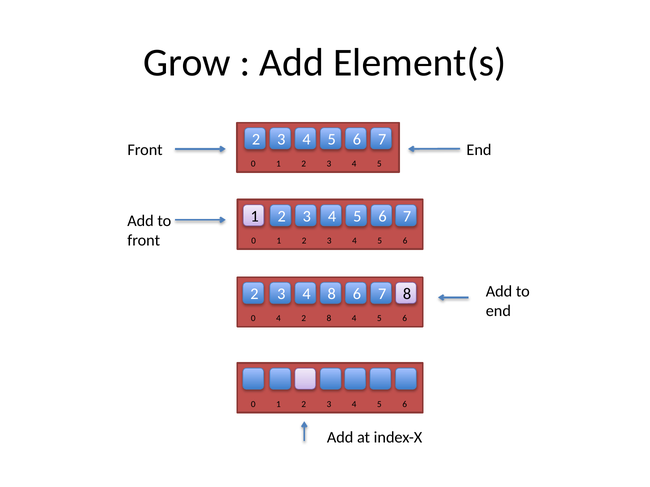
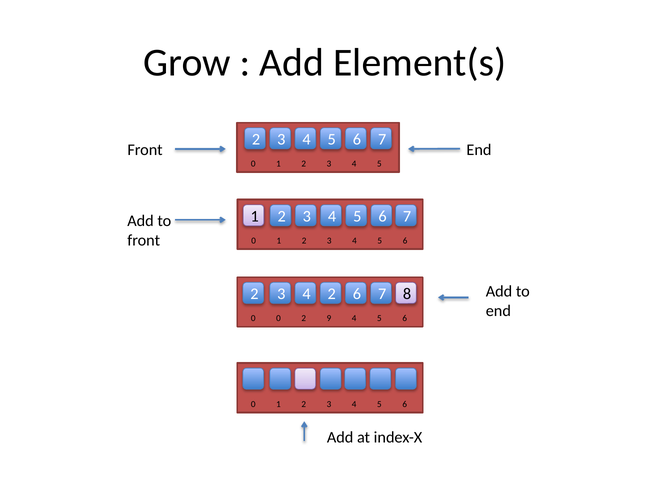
4 8: 8 -> 2 (332, 294)
0 4: 4 -> 0 (278, 319)
2 8: 8 -> 9 (329, 319)
